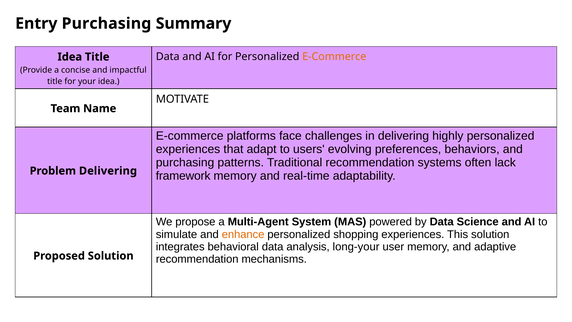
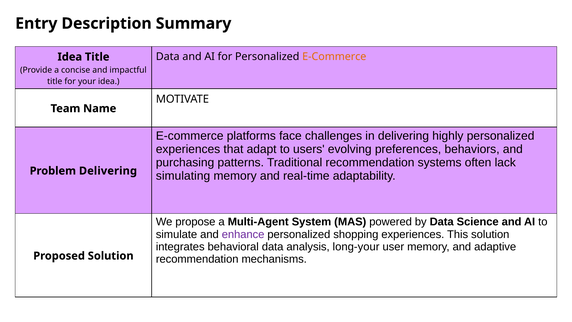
Entry Purchasing: Purchasing -> Description (107, 23)
framework: framework -> simulating (183, 176)
enhance colour: orange -> purple (243, 234)
